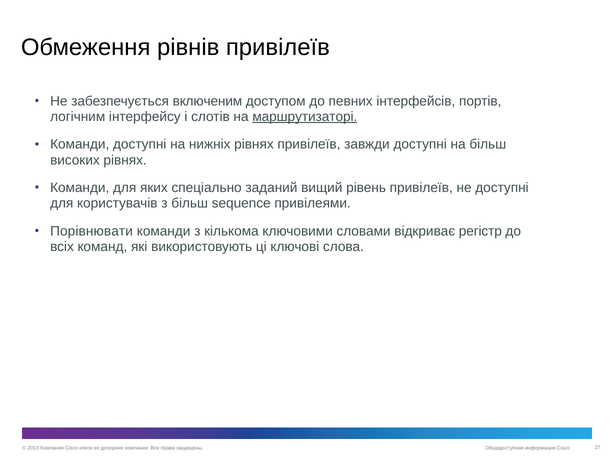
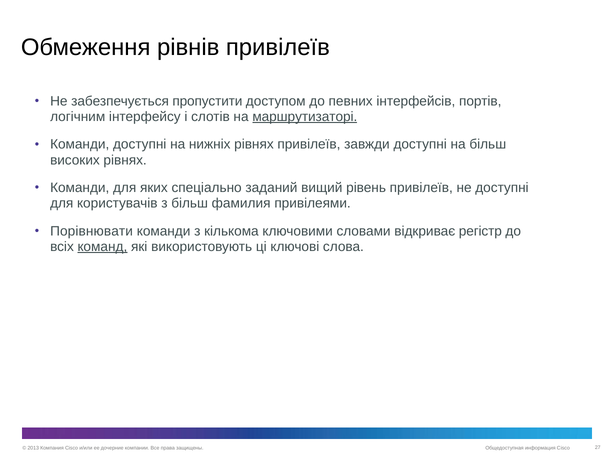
включеним: включеним -> пропустити (207, 101)
sequence: sequence -> фамилия (241, 204)
команд underline: none -> present (102, 247)
